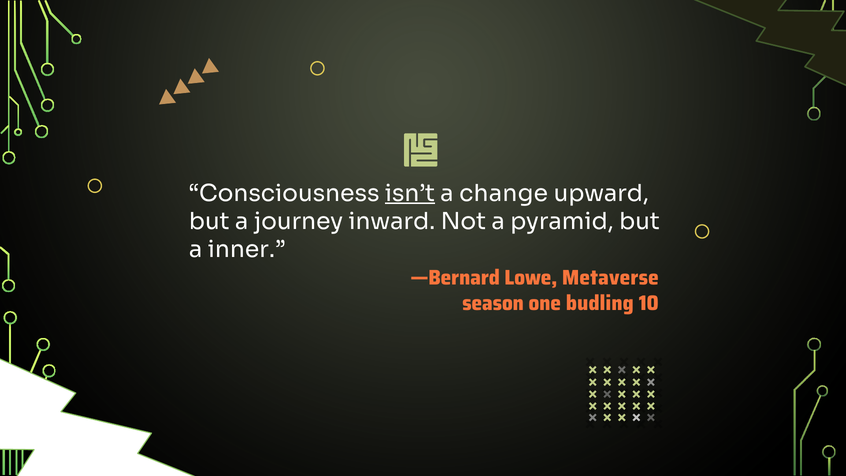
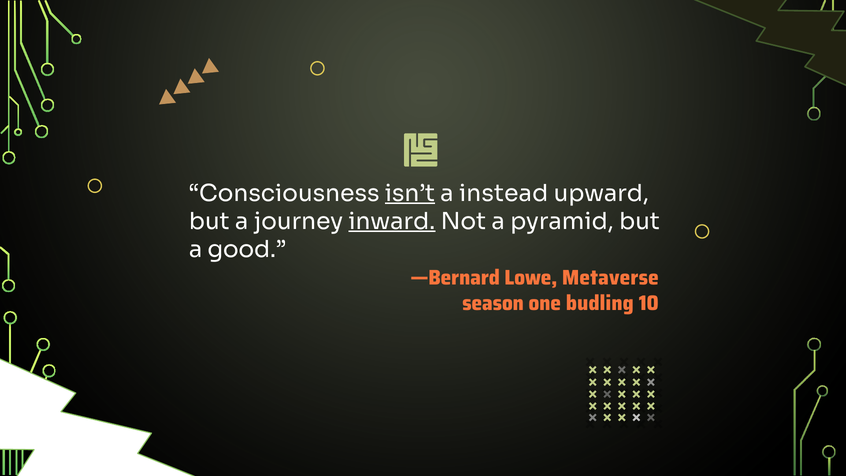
change: change -> instead (504, 193)
inward underline: none -> present (392, 221)
inner: inner -> good (247, 249)
